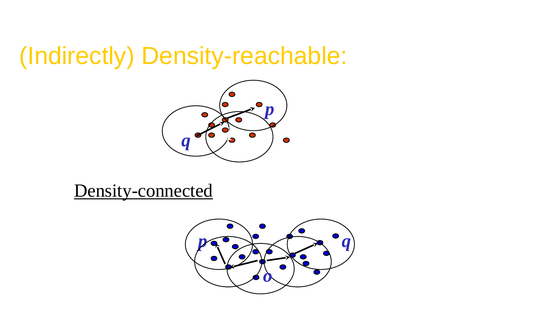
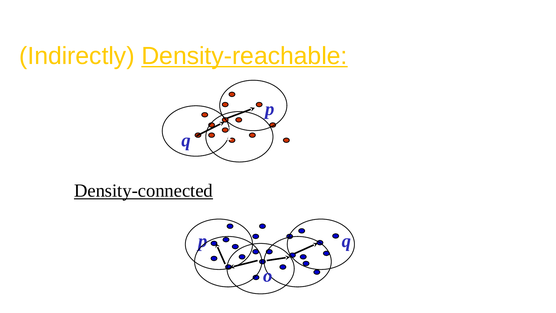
Density-reachable underline: none -> present (244, 56)
